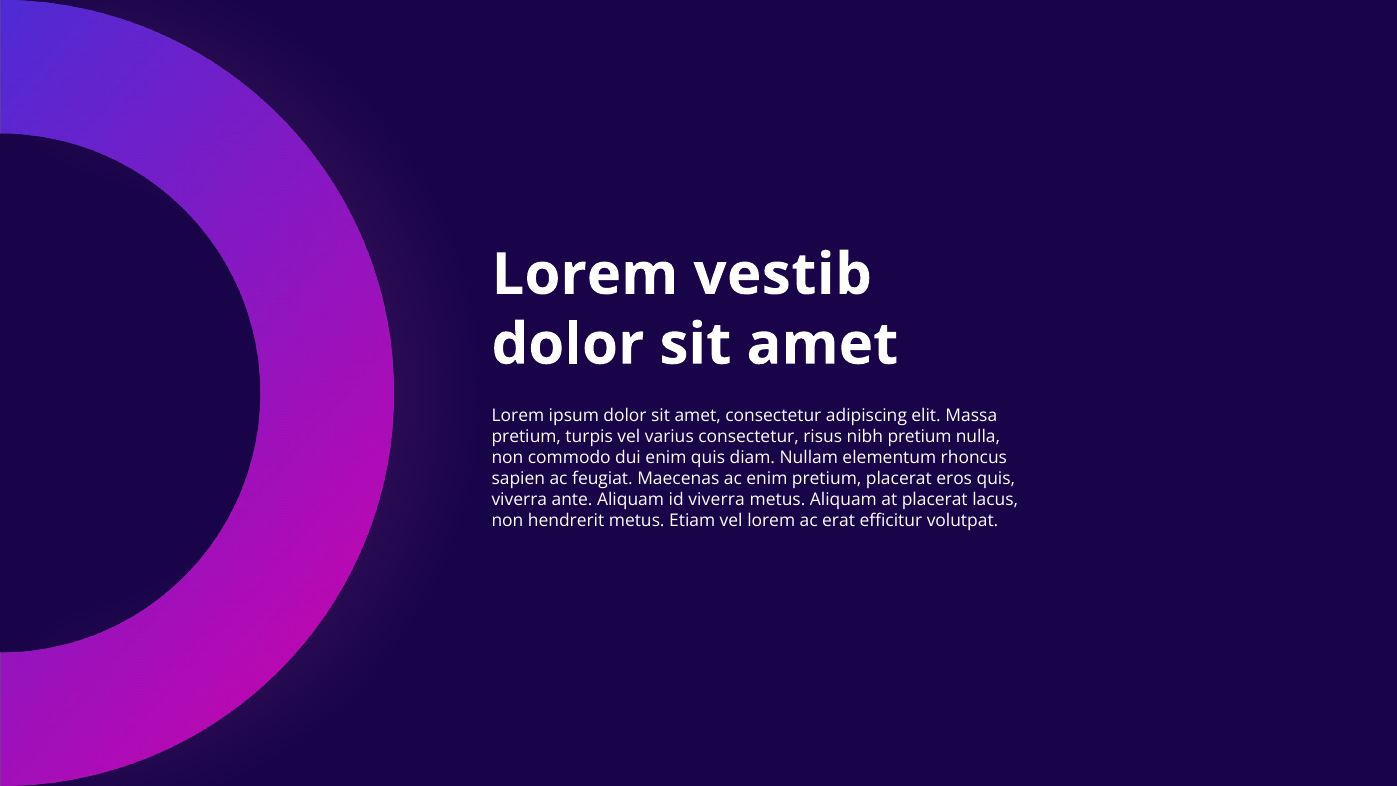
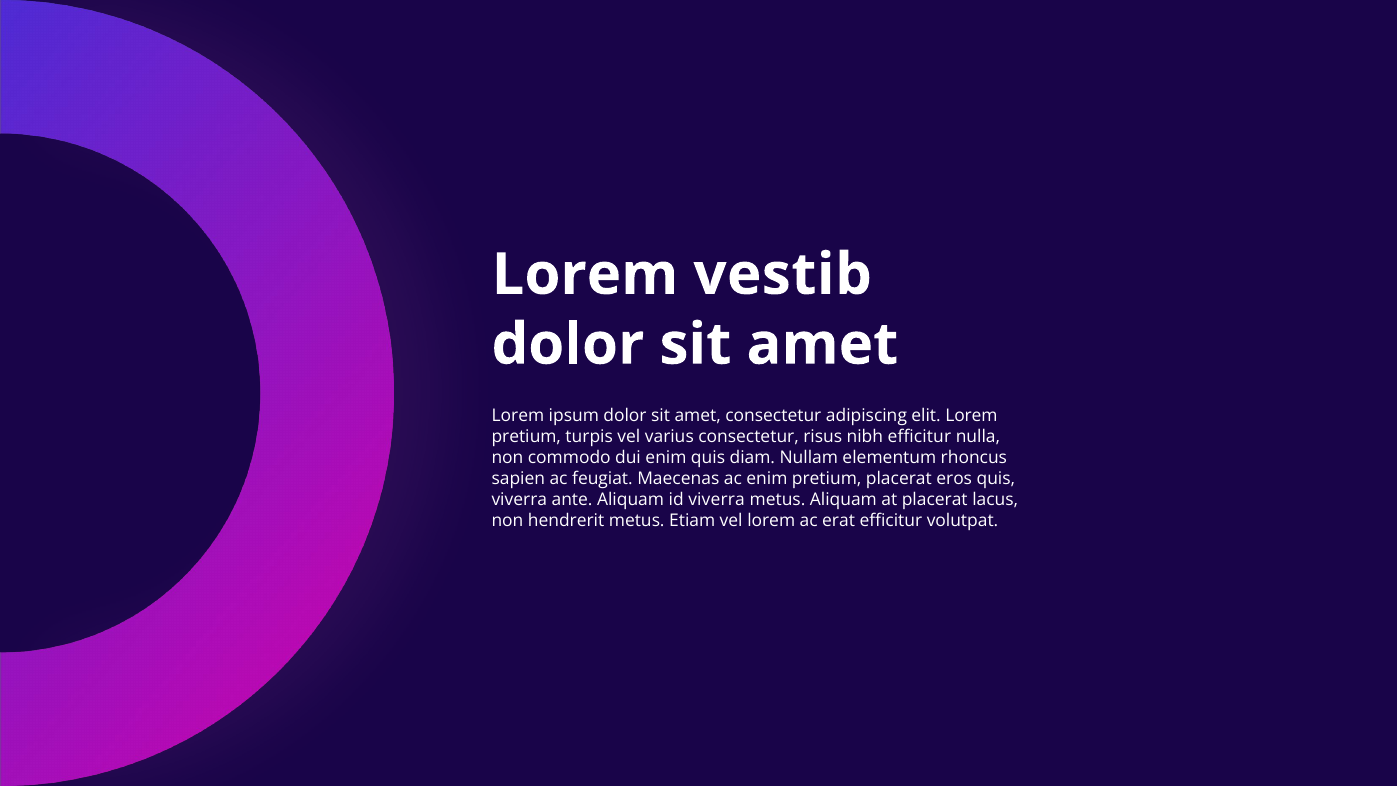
elit Massa: Massa -> Lorem (971, 415)
nibh pretium: pretium -> efficitur (919, 436)
